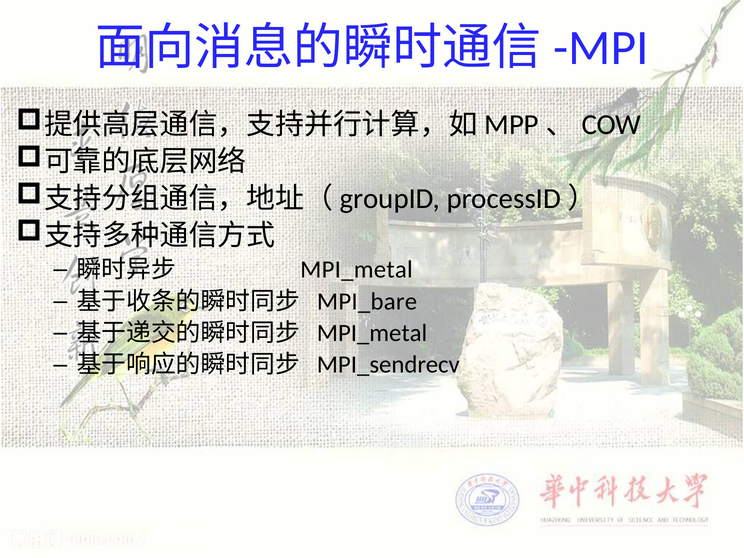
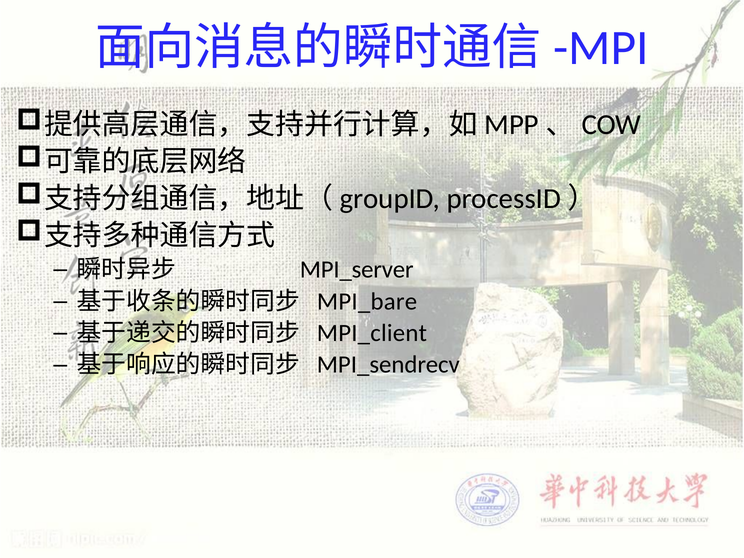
MPI_metal: MPI_metal -> MPI_server (357, 270)
MPI_metal: MPI_metal -> MPI_client (372, 333)
